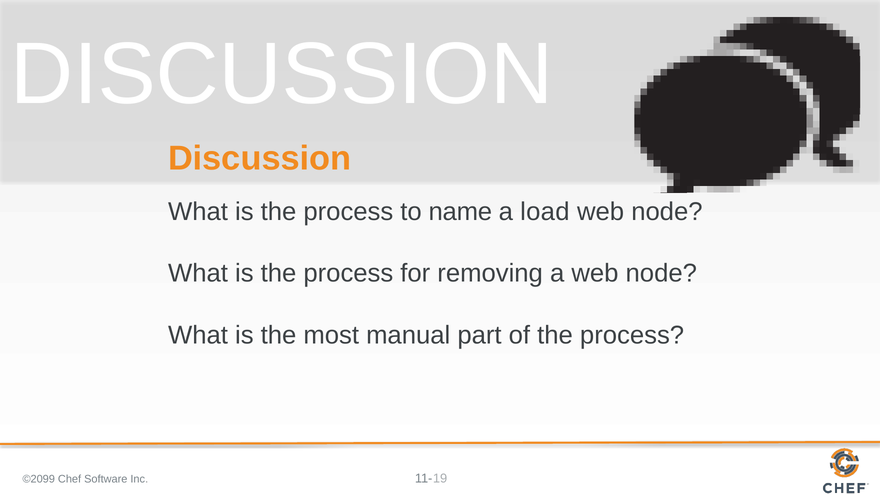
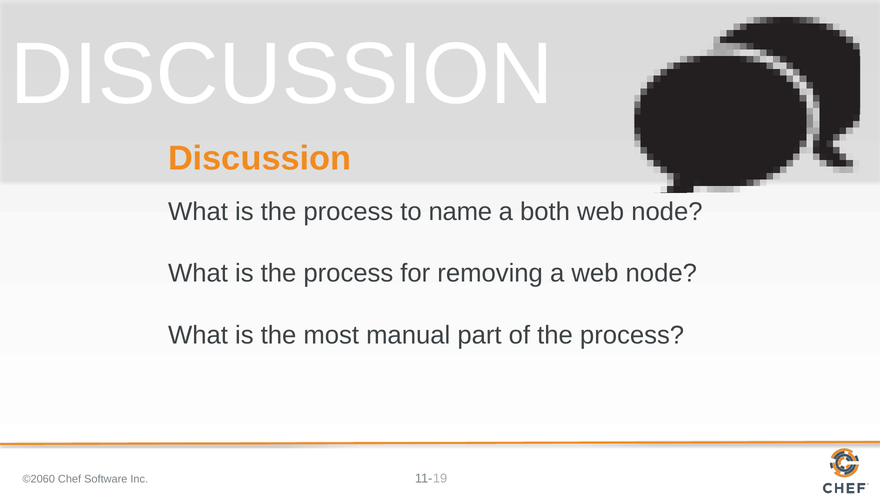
load: load -> both (545, 212)
©2099: ©2099 -> ©2060 (39, 479)
